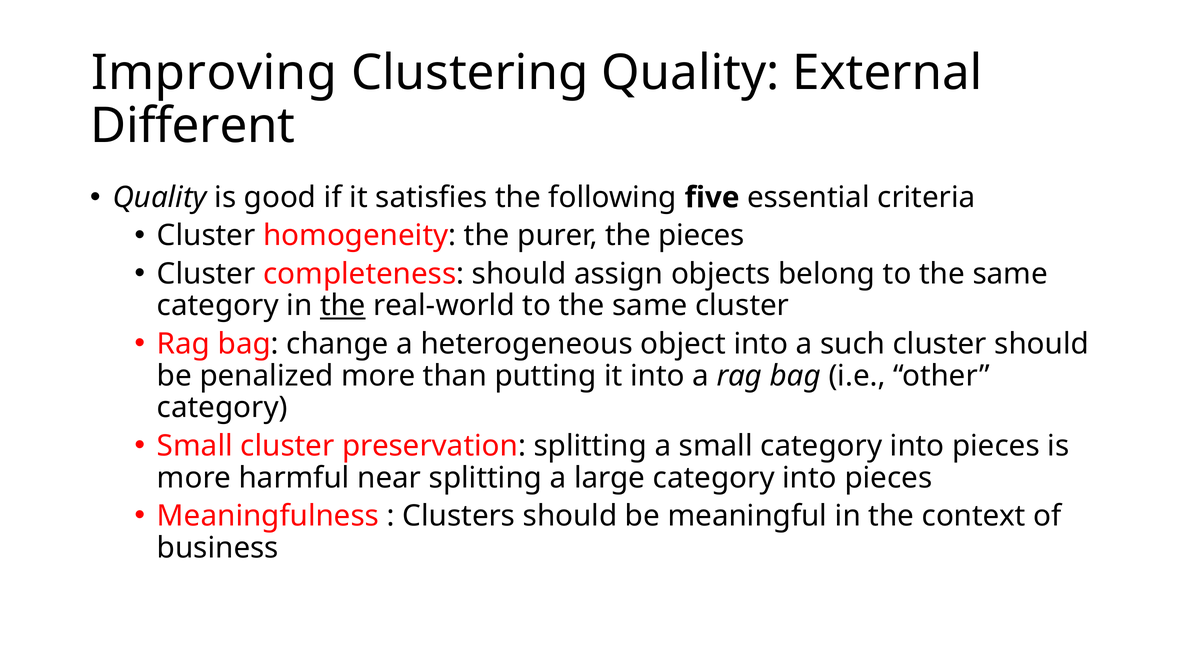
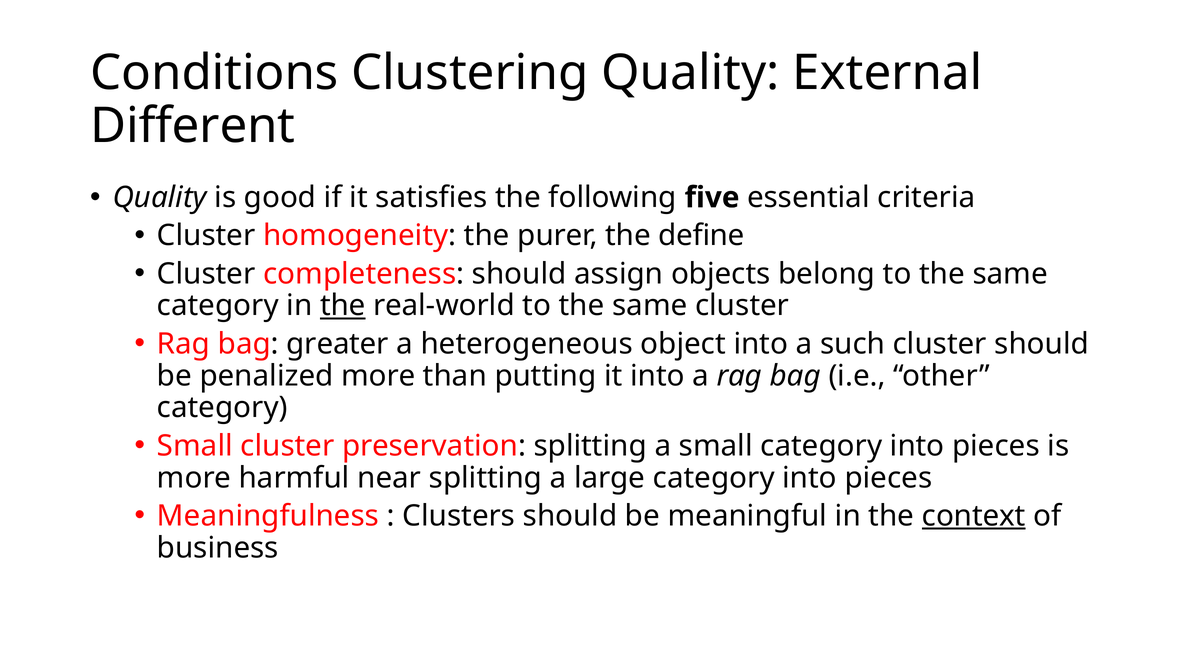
Improving: Improving -> Conditions (214, 73)
the pieces: pieces -> define (701, 236)
change: change -> greater (338, 344)
context underline: none -> present (974, 516)
